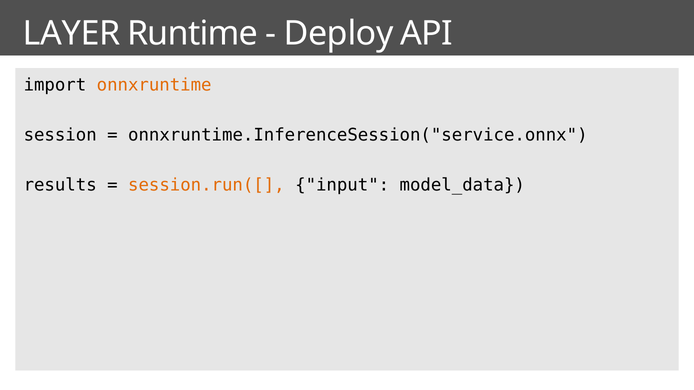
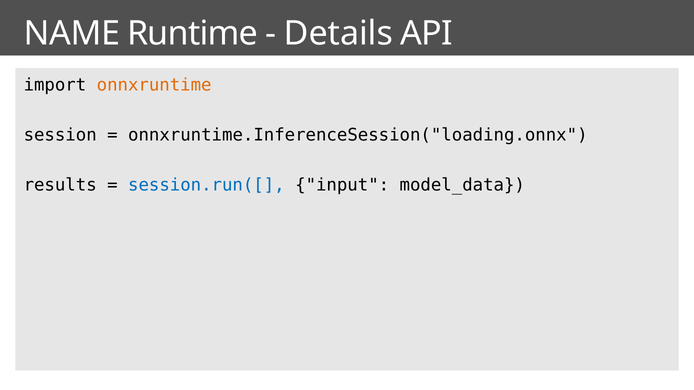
LAYER: LAYER -> NAME (72, 34)
Deploy: Deploy -> Details (338, 34)
onnxruntime.InferenceSession("service.onnx: onnxruntime.InferenceSession("service.onnx -> onnxruntime.InferenceSession("loading.onnx (358, 135)
session.run([ colour: orange -> blue (206, 185)
